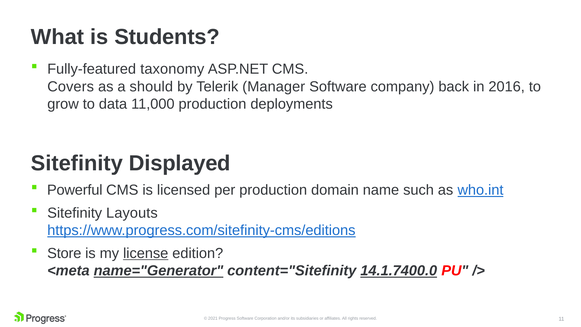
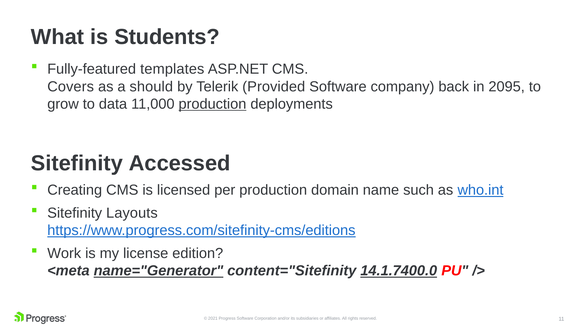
taxonomy: taxonomy -> templates (172, 69)
Manager: Manager -> Provided (274, 87)
2016: 2016 -> 2095 (507, 87)
production underline: none -> present (212, 104)
Displayed: Displayed -> Accessed (180, 163)
Powerful: Powerful -> Creating (75, 190)
Store: Store -> Work (64, 253)
license underline: present -> none (146, 253)
